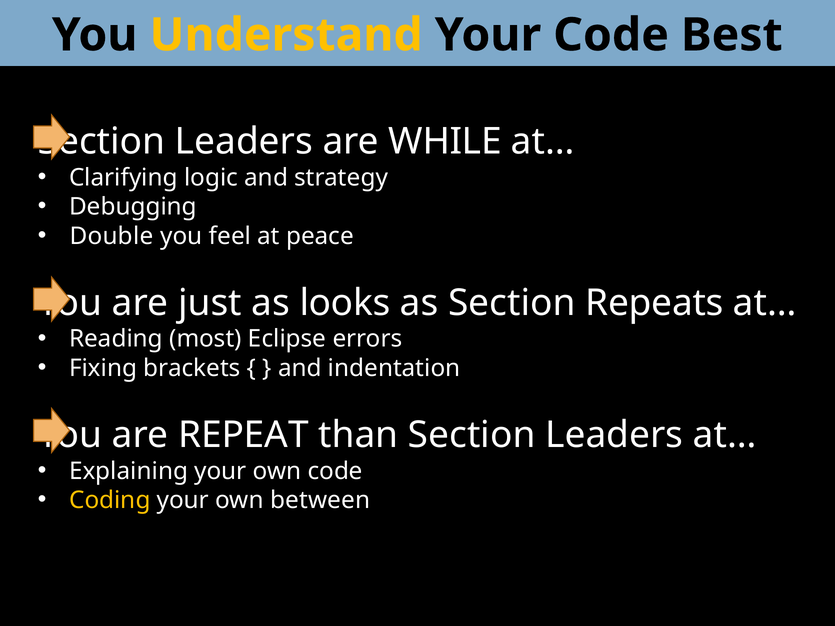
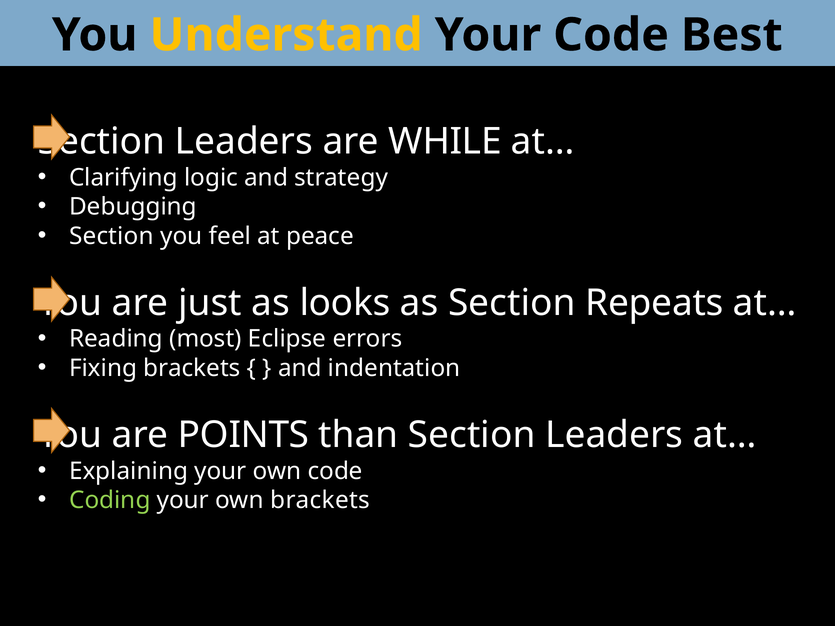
Double: Double -> Section (112, 236)
REPEAT: REPEAT -> POINTS (244, 435)
Coding colour: yellow -> light green (110, 501)
own between: between -> brackets (320, 501)
